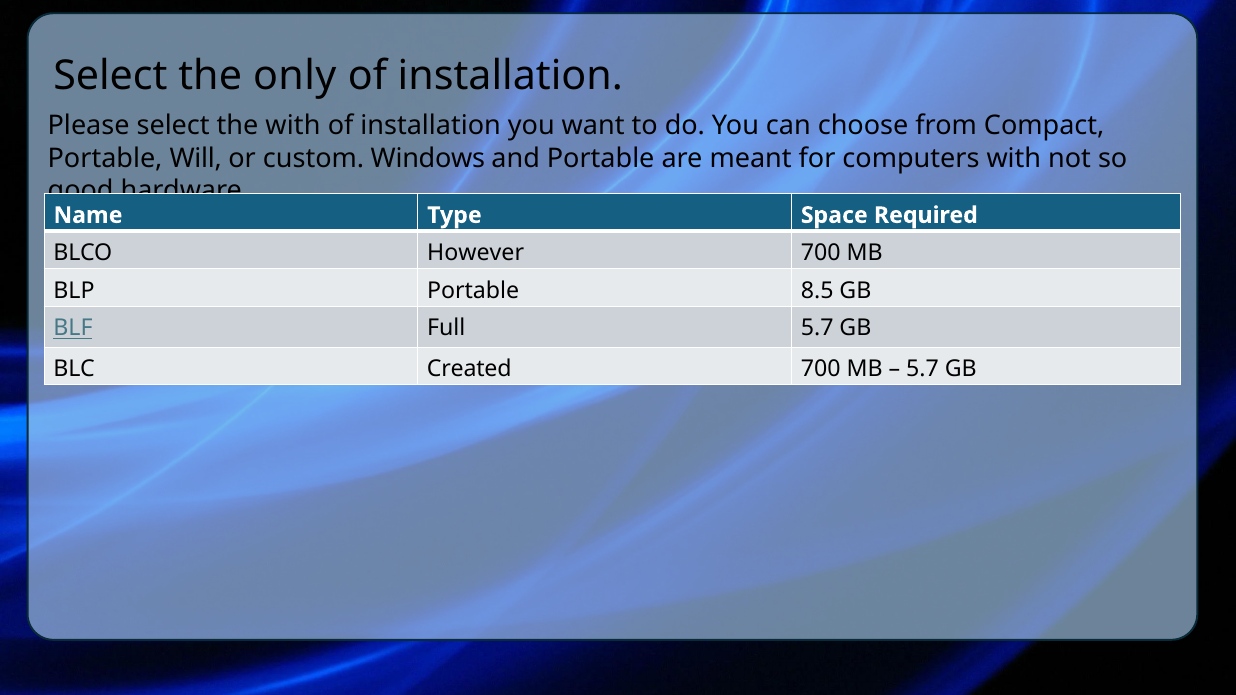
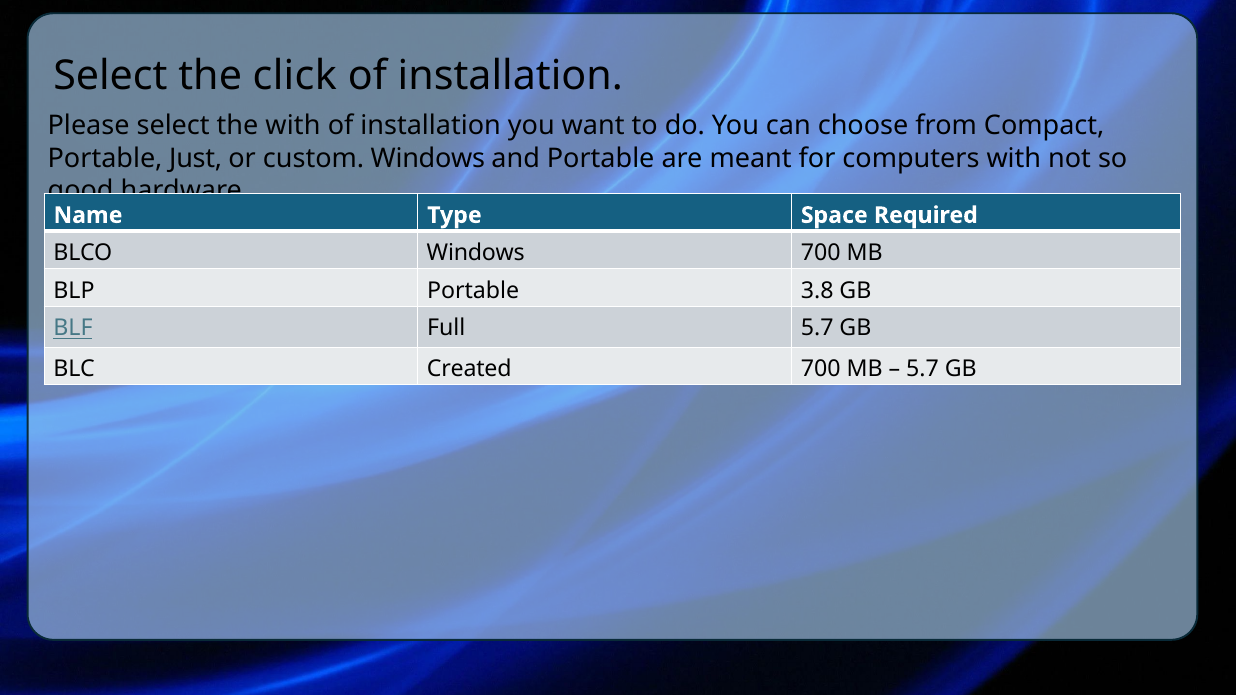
only: only -> click (295, 76)
Will: Will -> Just (196, 159)
BLCO However: However -> Windows (476, 253)
8.5: 8.5 -> 3.8 (817, 290)
